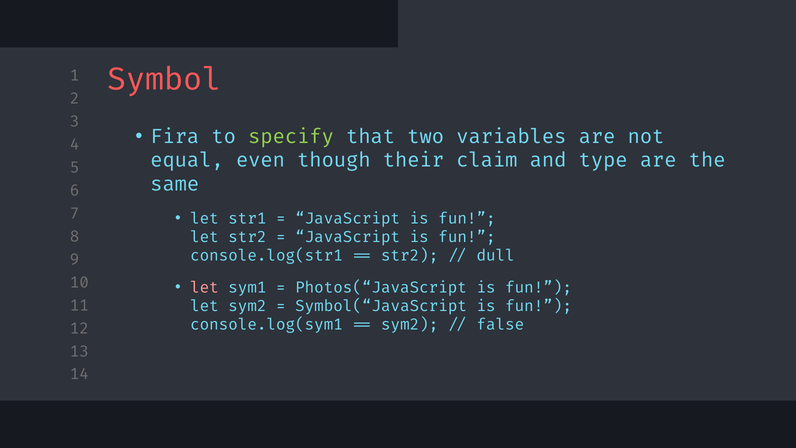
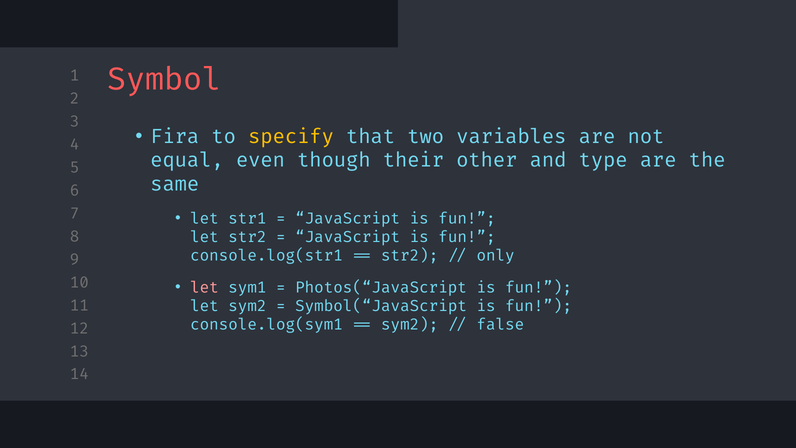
specify colour: light green -> yellow (291, 136)
claim: claim -> other (487, 160)
dull: dull -> only (496, 256)
